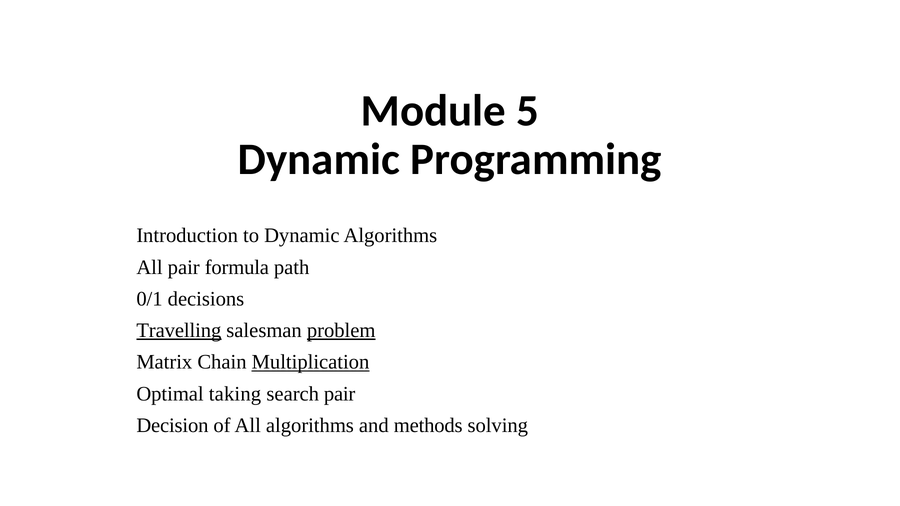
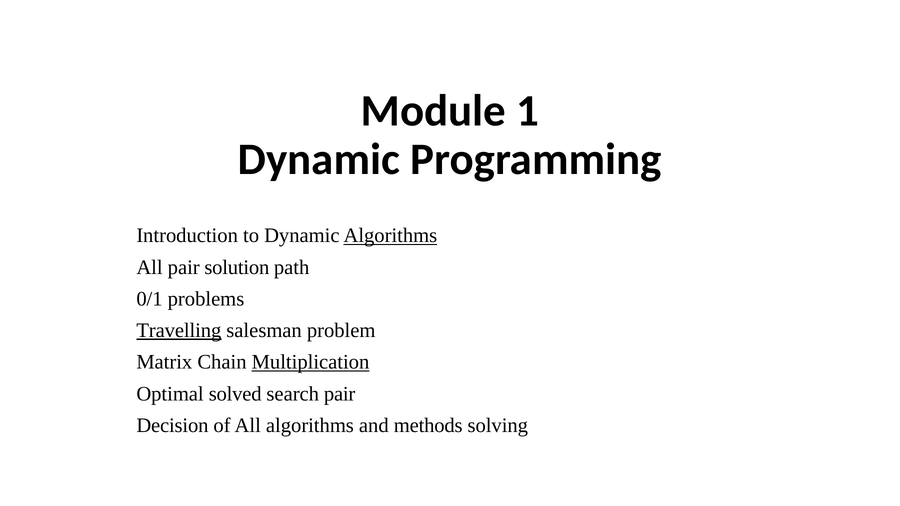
5: 5 -> 1 (528, 111)
Algorithms underline: none -> present (390, 236)
formula: formula -> solution (237, 267)
decisions: decisions -> problems (206, 299)
problem underline: present -> none (341, 331)
taking: taking -> solved (235, 394)
